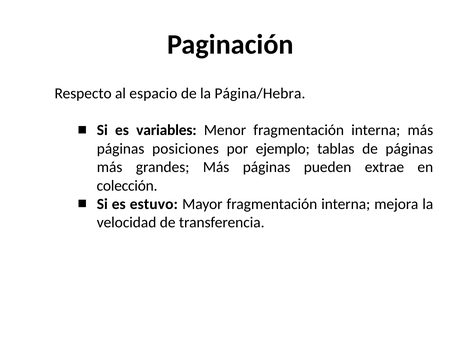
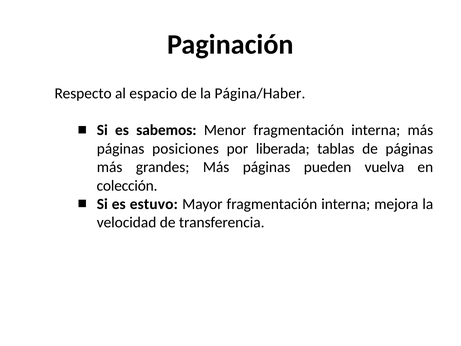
Página/Hebra: Página/Hebra -> Página/Haber (260, 93)
variables: variables -> sabemos (166, 130)
ejemplo: ejemplo -> liberada (283, 149)
extrae: extrae -> vuelva (384, 167)
